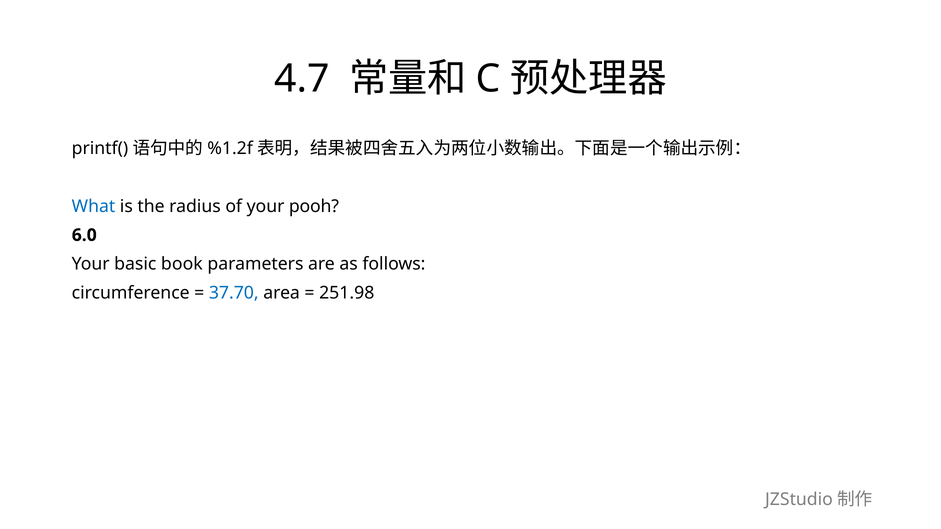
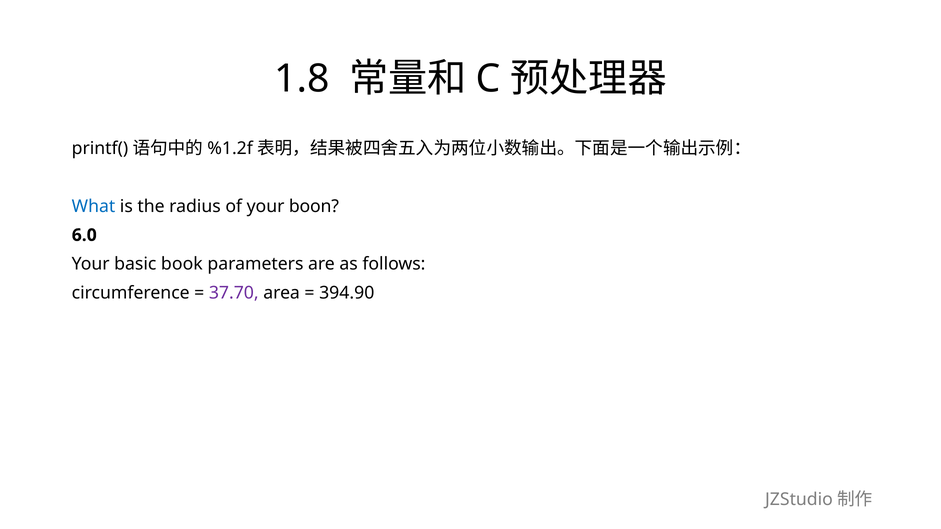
4.7: 4.7 -> 1.8 (302, 79)
pooh: pooh -> boon (314, 206)
37.70 colour: blue -> purple (234, 293)
251.98: 251.98 -> 394.90 (347, 293)
